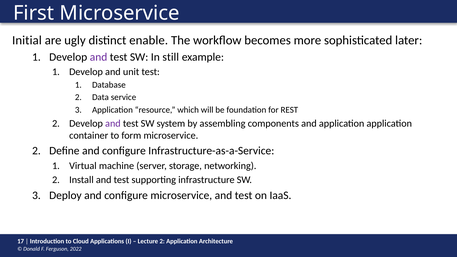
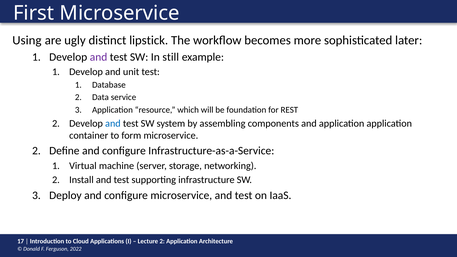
Initial: Initial -> Using (27, 40)
enable: enable -> lipstick (149, 40)
and colour: purple -> blue (113, 123)
